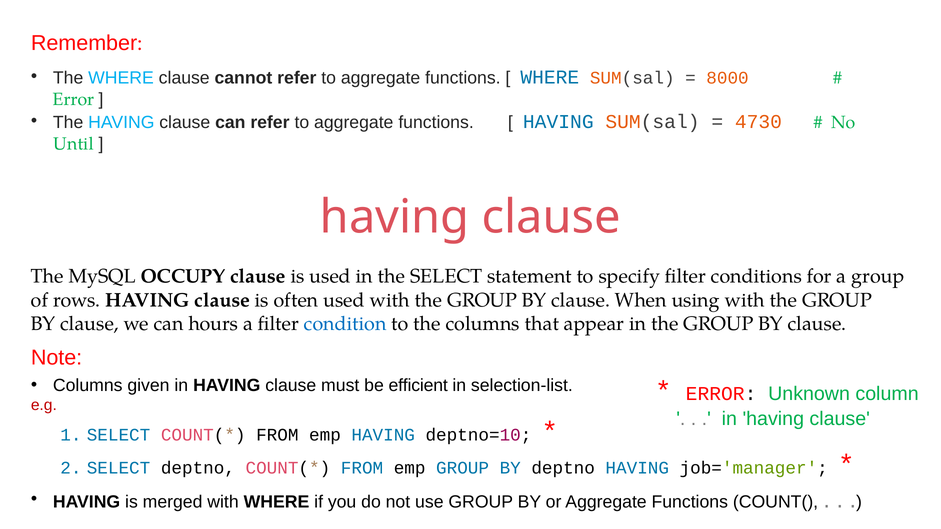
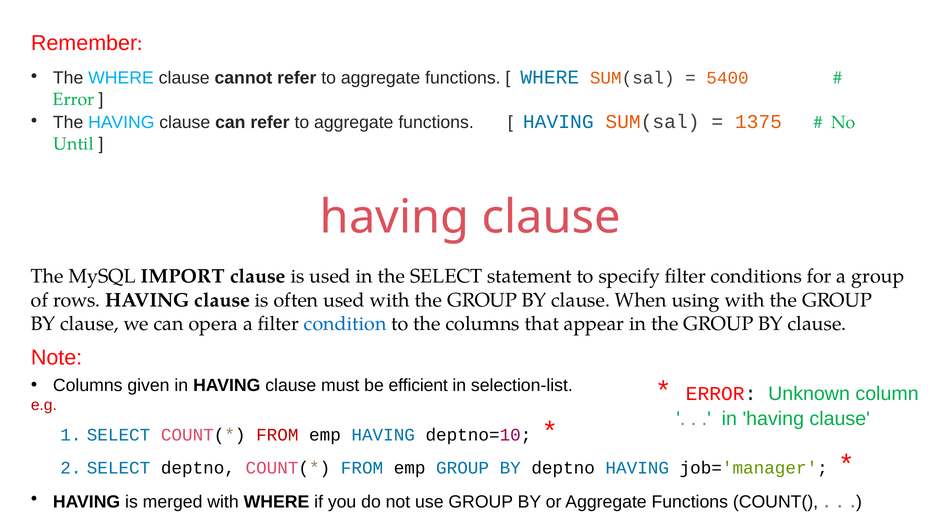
8000: 8000 -> 5400 (728, 78)
4730: 4730 -> 1375 (758, 122)
OCCUPY: OCCUPY -> IMPORT (183, 277)
hours: hours -> opera (213, 324)
FROM colour: black -> red (277, 435)
